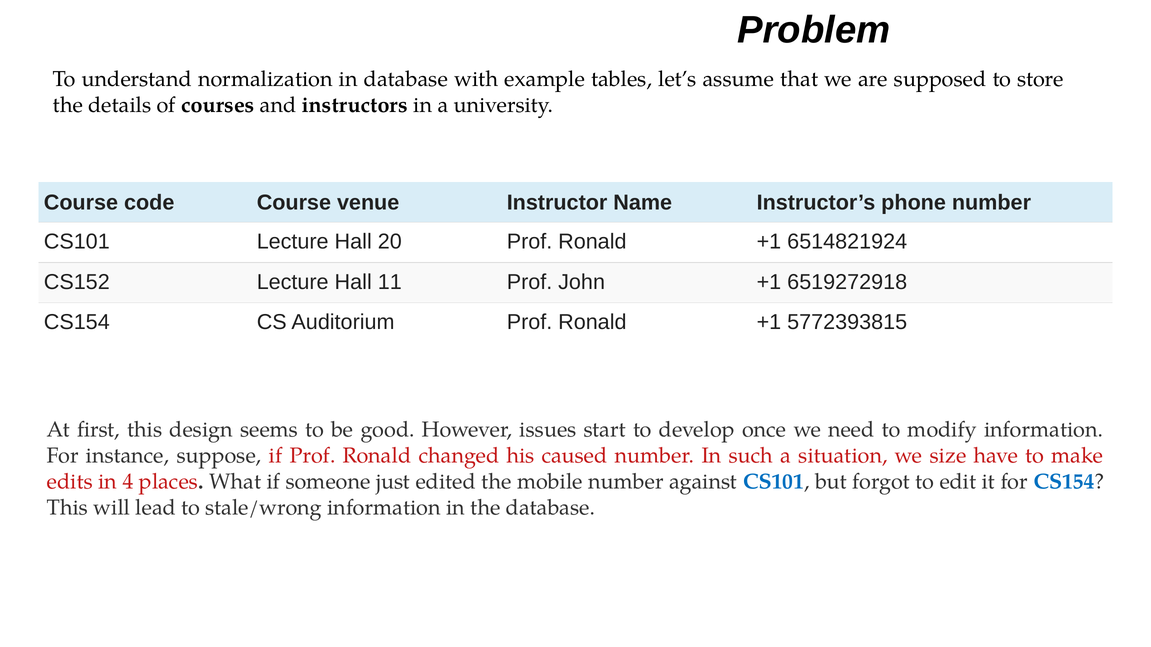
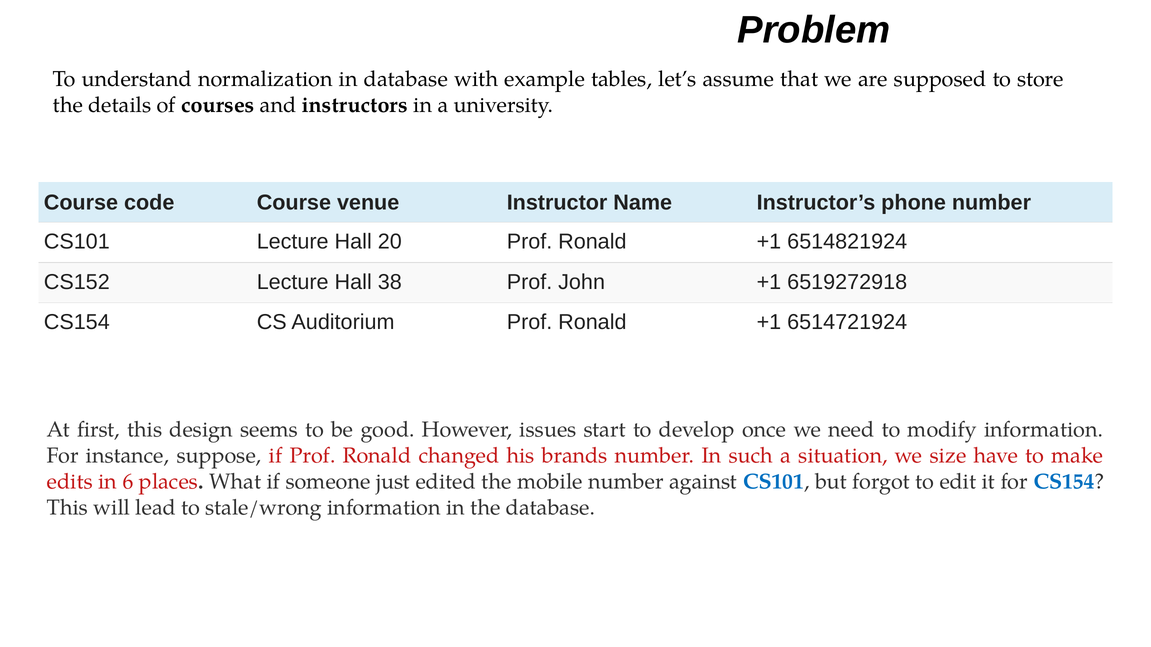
11: 11 -> 38 (390, 282)
5772393815: 5772393815 -> 6514721924 (847, 323)
caused: caused -> brands (575, 456)
4: 4 -> 6 (128, 482)
